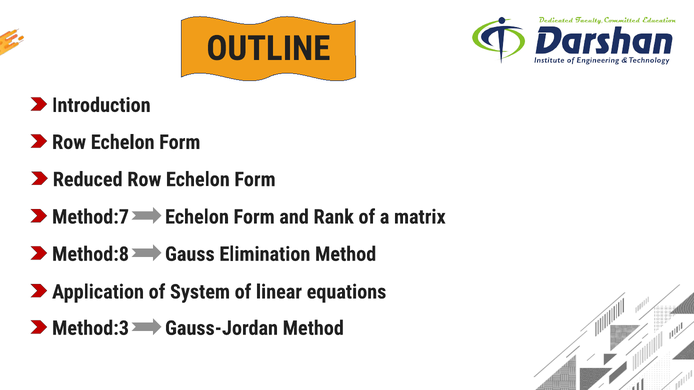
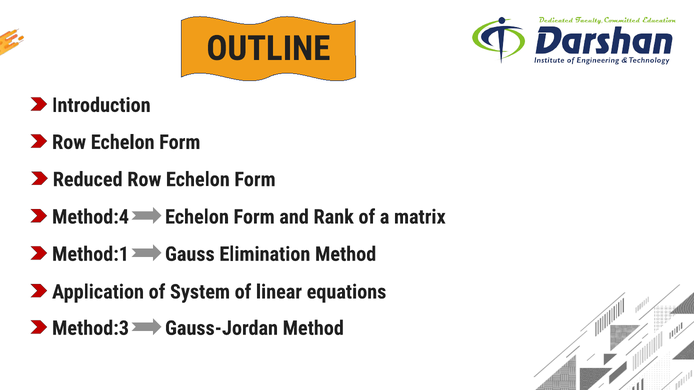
Method:7: Method:7 -> Method:4 (91, 217)
Method:8: Method:8 -> Method:1 (91, 254)
